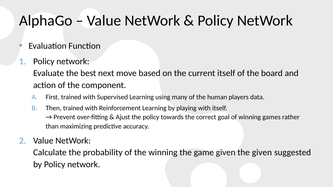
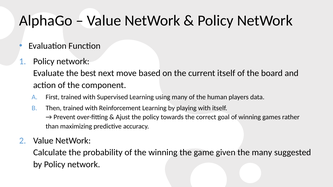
the given: given -> many (262, 153)
